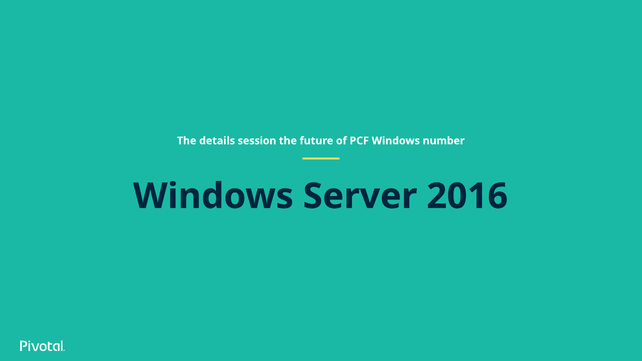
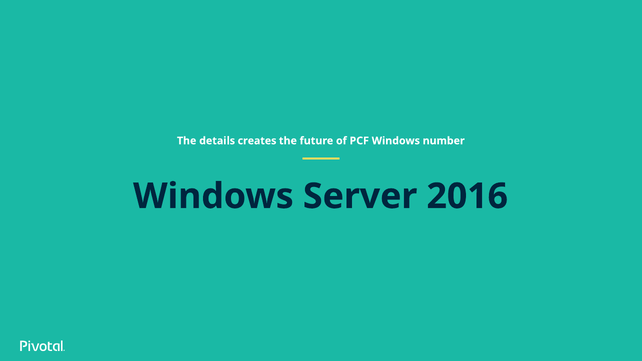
session: session -> creates (257, 141)
